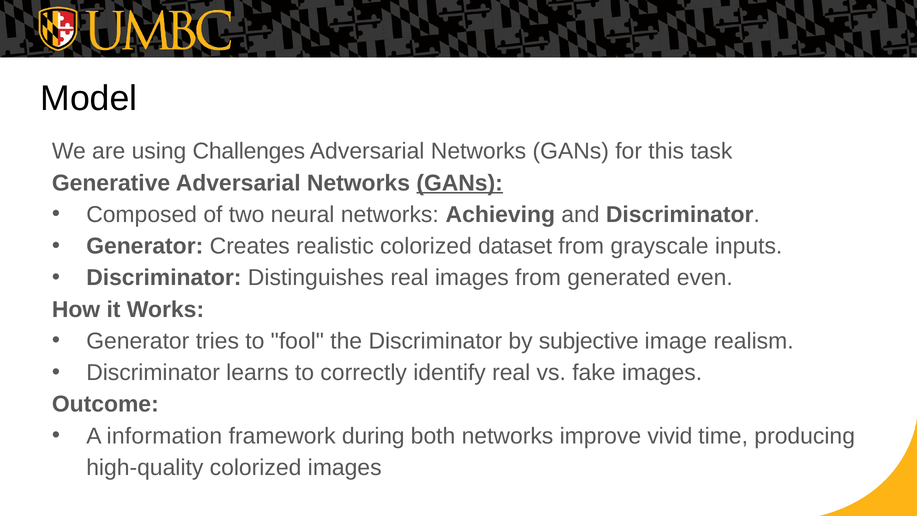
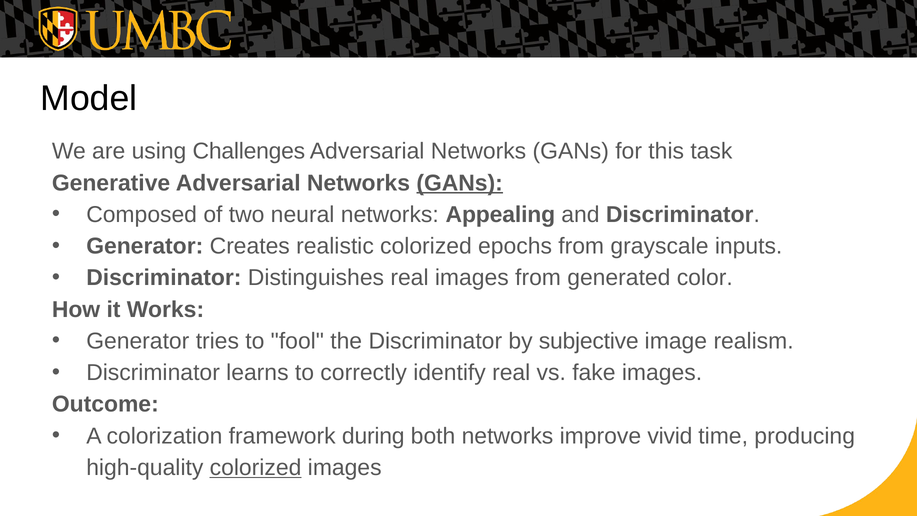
Achieving: Achieving -> Appealing (500, 215)
dataset: dataset -> epochs (515, 246)
even: even -> color (705, 278)
information: information -> colorization (164, 436)
colorized underline: none -> present (256, 468)
